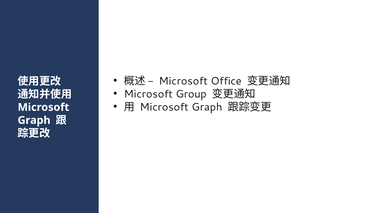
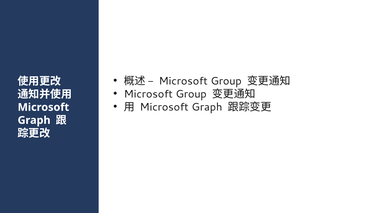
Office: Office -> Group (226, 81)
